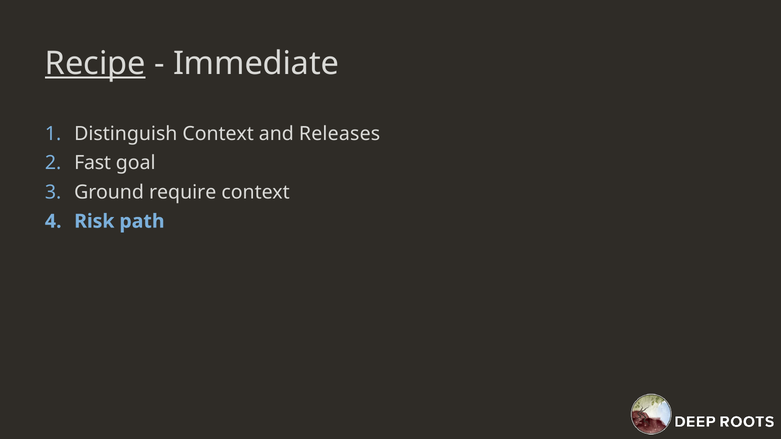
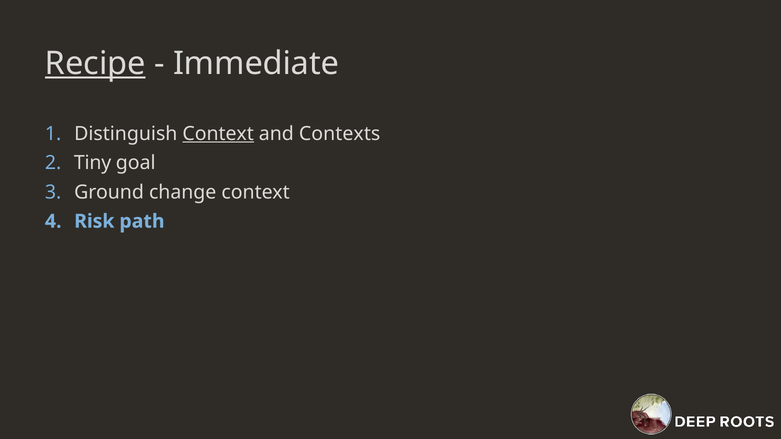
Context underline: none -> present (218, 134)
Releases: Releases -> Contexts (340, 134)
Fast: Fast -> Tiny (93, 163)
require: require -> change (183, 192)
